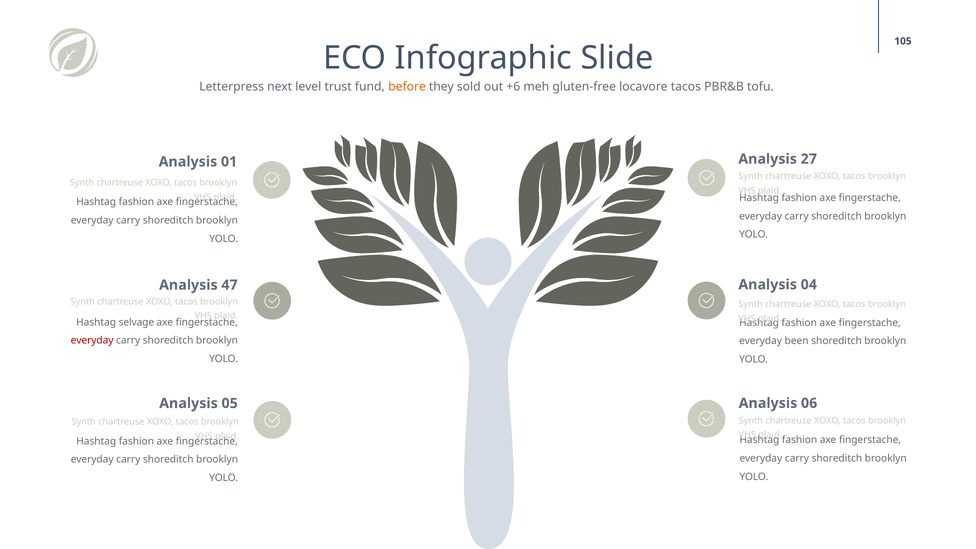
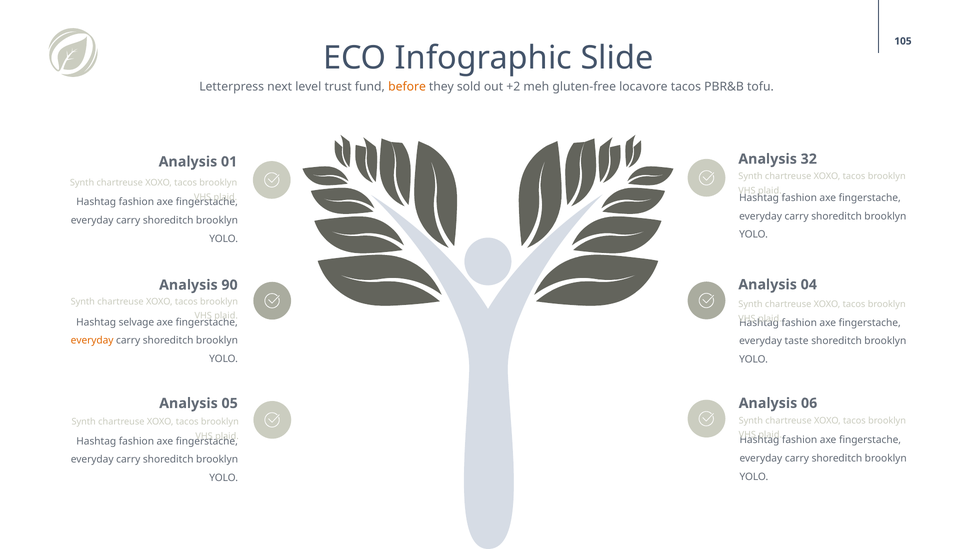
+6: +6 -> +2 (513, 87)
27: 27 -> 32 (809, 159)
47: 47 -> 90 (230, 285)
everyday colour: red -> orange (92, 341)
been: been -> taste (797, 341)
